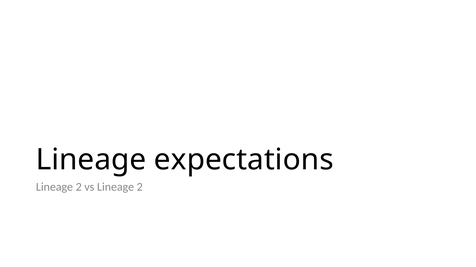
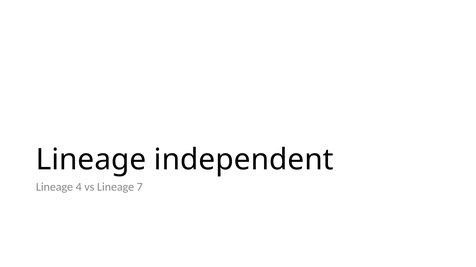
expectations: expectations -> independent (244, 160)
2: 2 -> 4 (79, 187)
vs Lineage 2: 2 -> 7 (140, 187)
